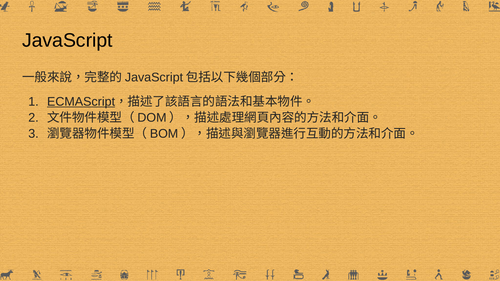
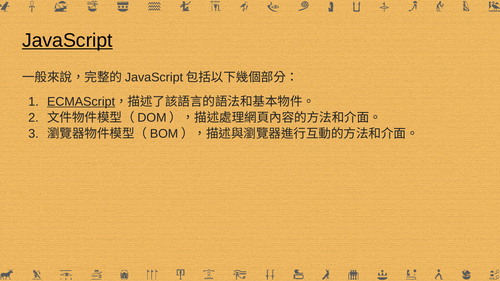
JavaScript underline: none -> present (67, 40)
